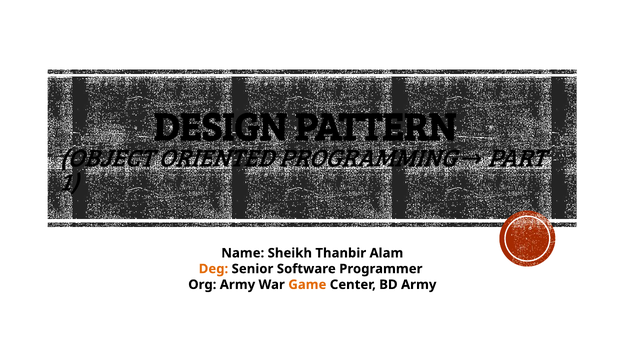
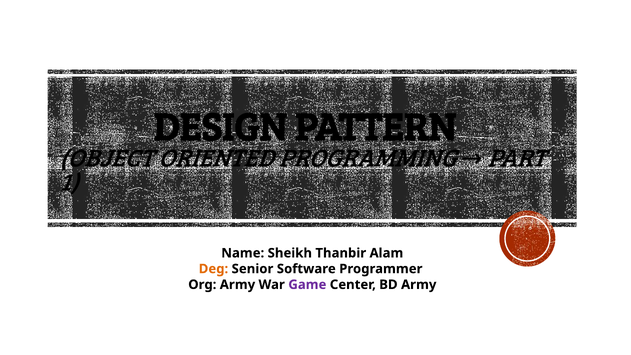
Game colour: orange -> purple (307, 285)
